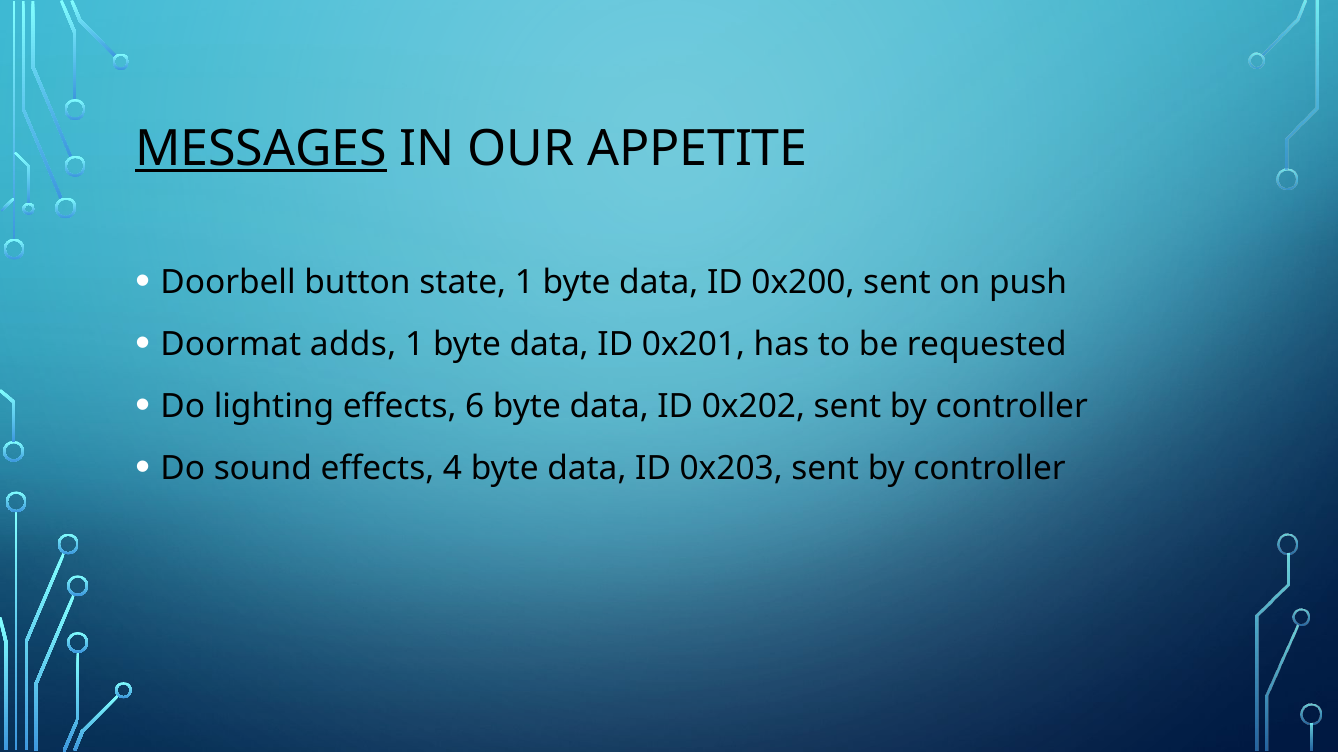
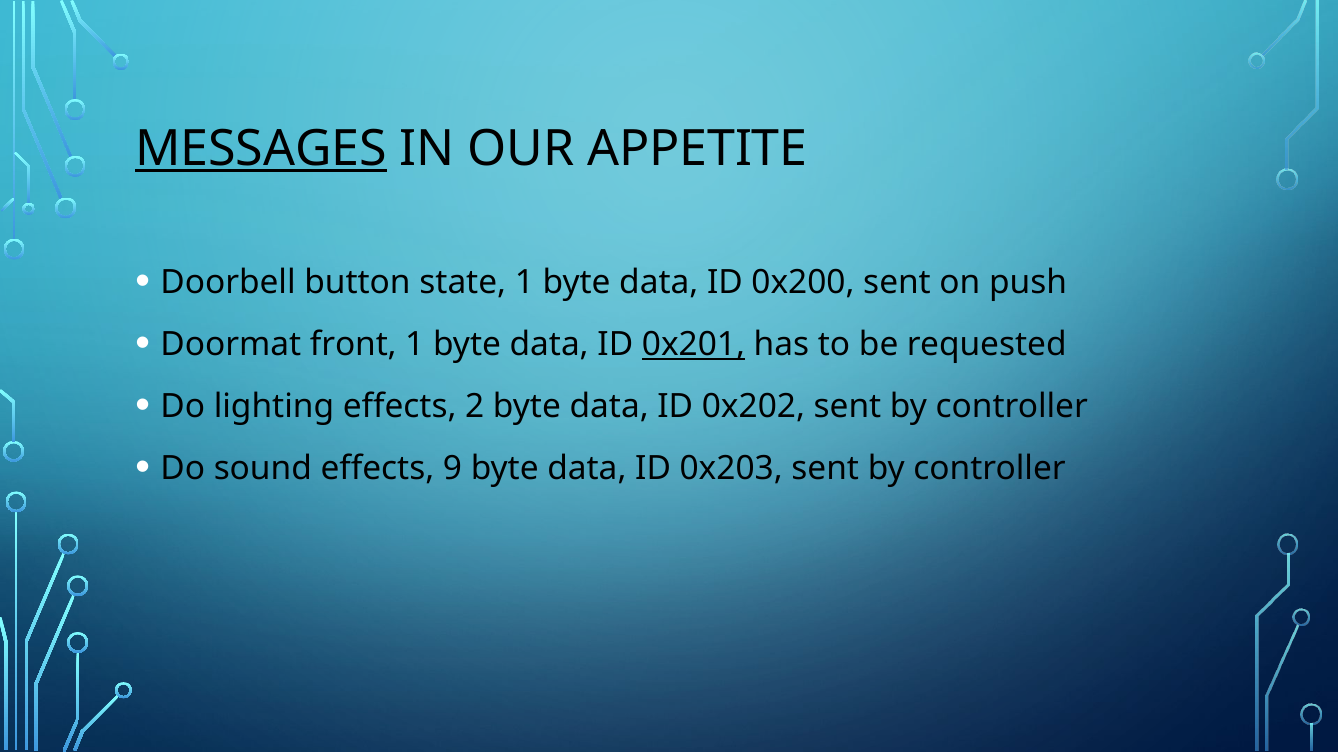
adds: adds -> front (353, 344)
0x201 underline: none -> present (693, 344)
6: 6 -> 2 (475, 407)
4: 4 -> 9 (453, 469)
